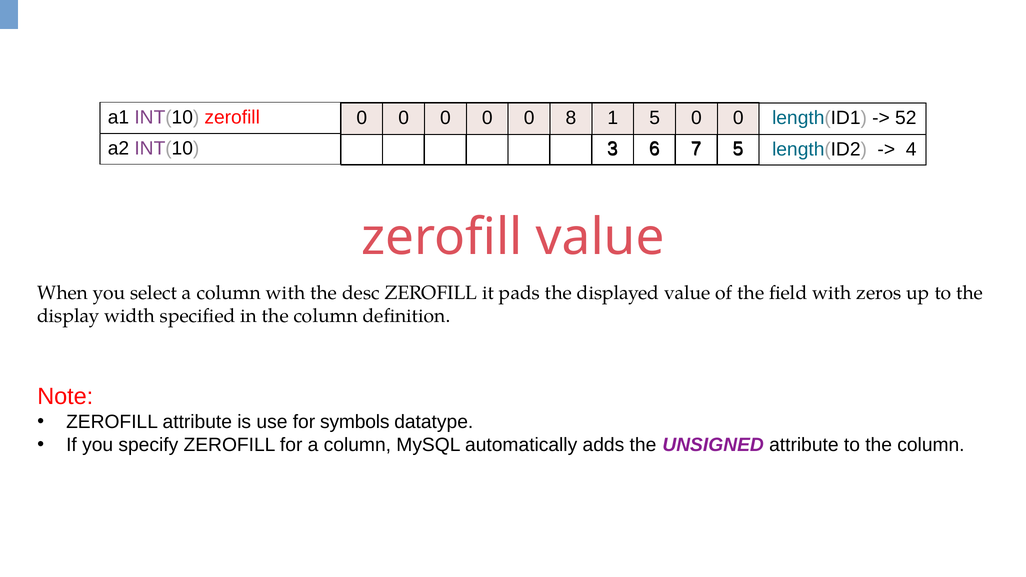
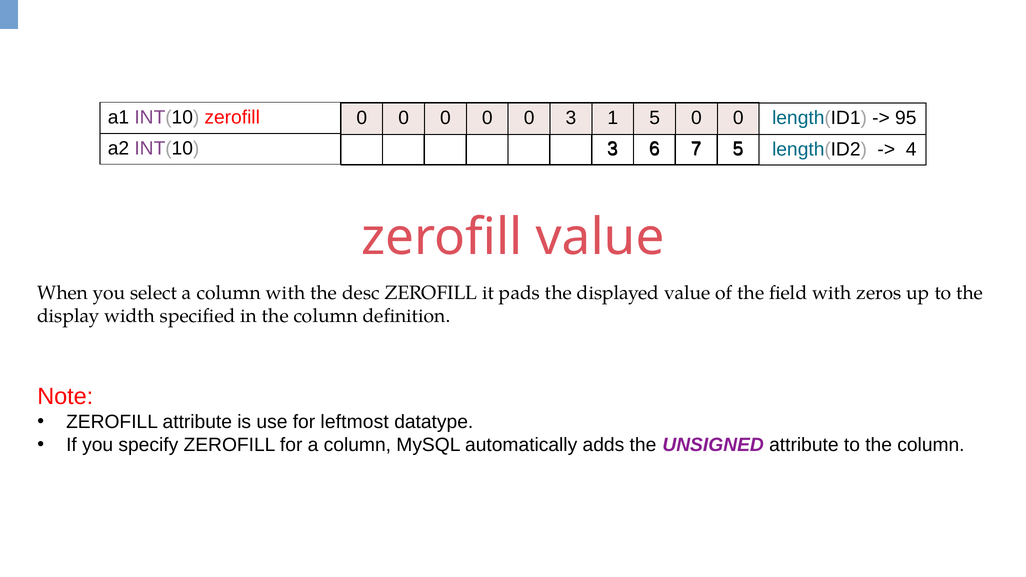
0 8: 8 -> 3 (571, 118)
52: 52 -> 95 (906, 118)
symbols: symbols -> leftmost (355, 422)
